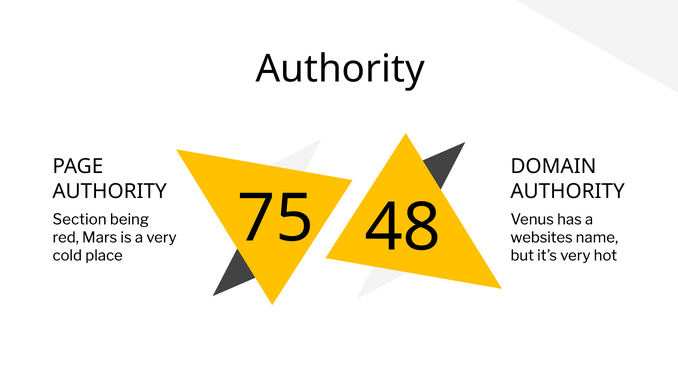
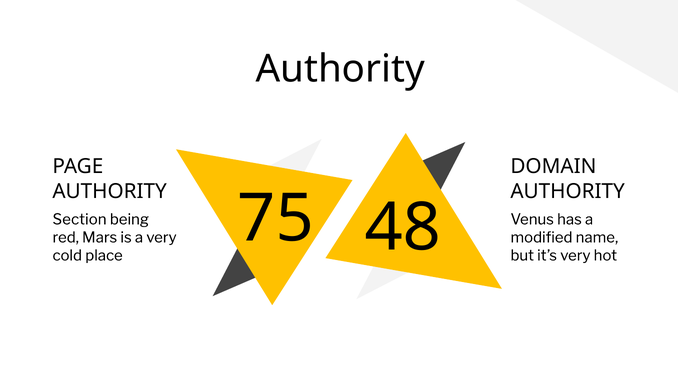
websites: websites -> modified (541, 238)
